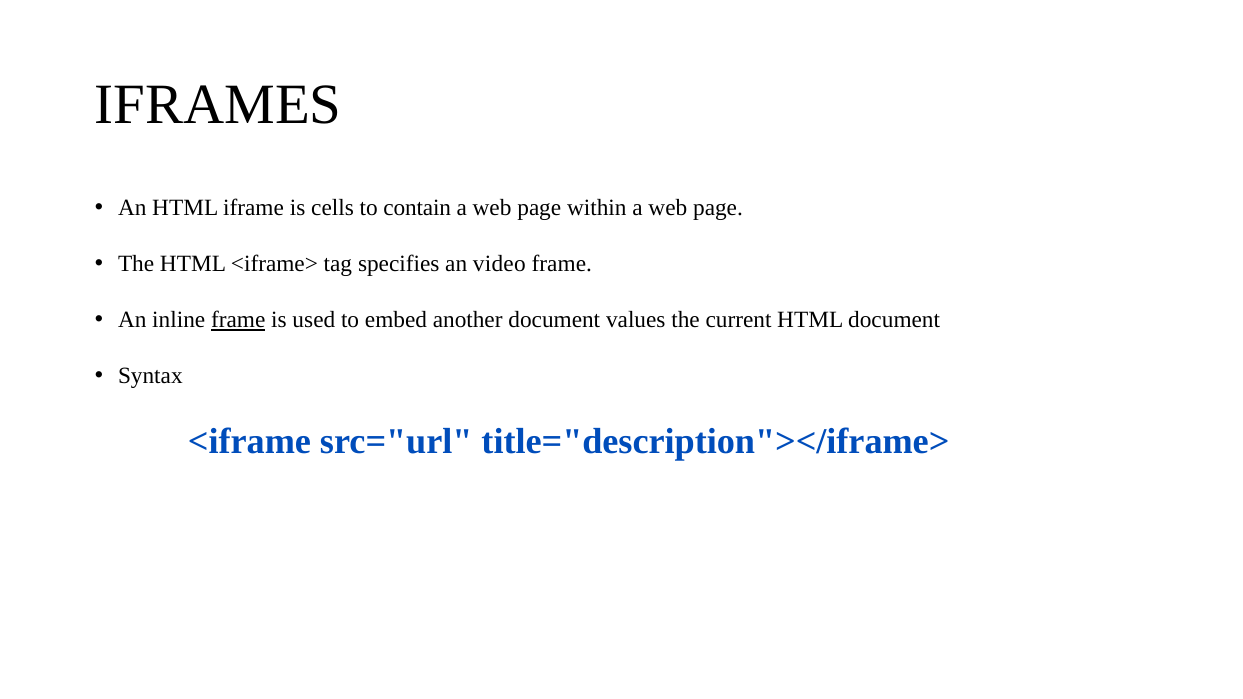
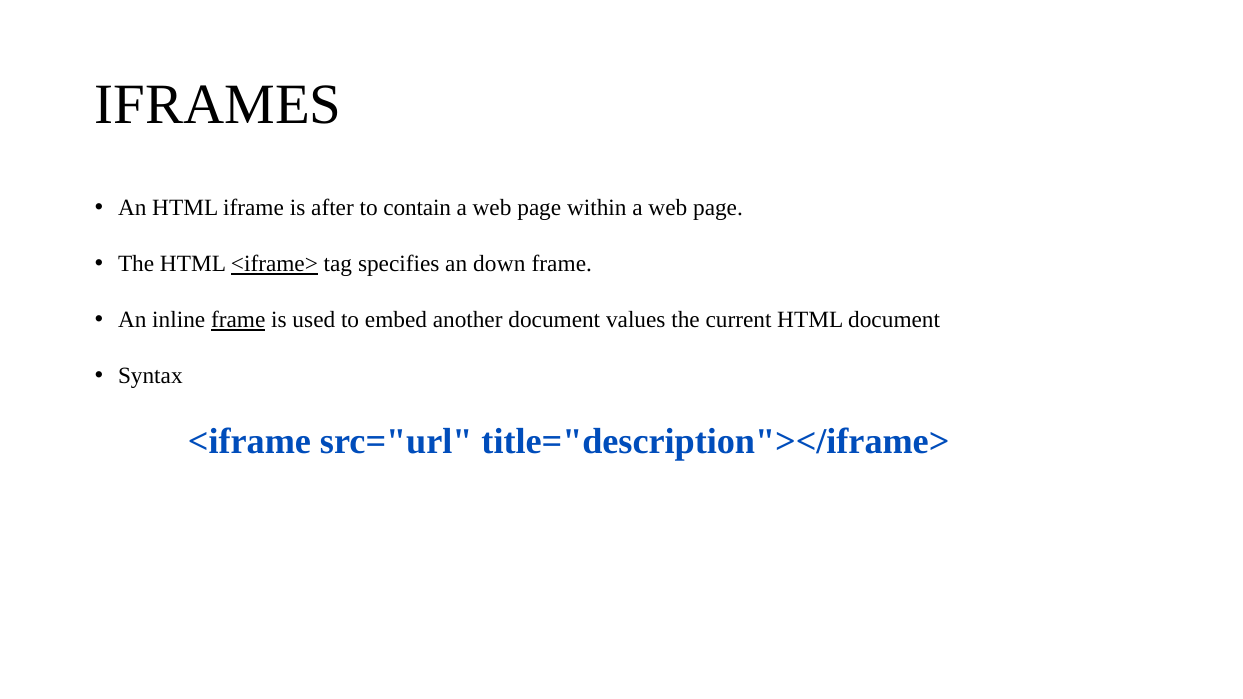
cells: cells -> after (333, 208)
<iframe> underline: none -> present (274, 264)
video: video -> down (499, 264)
